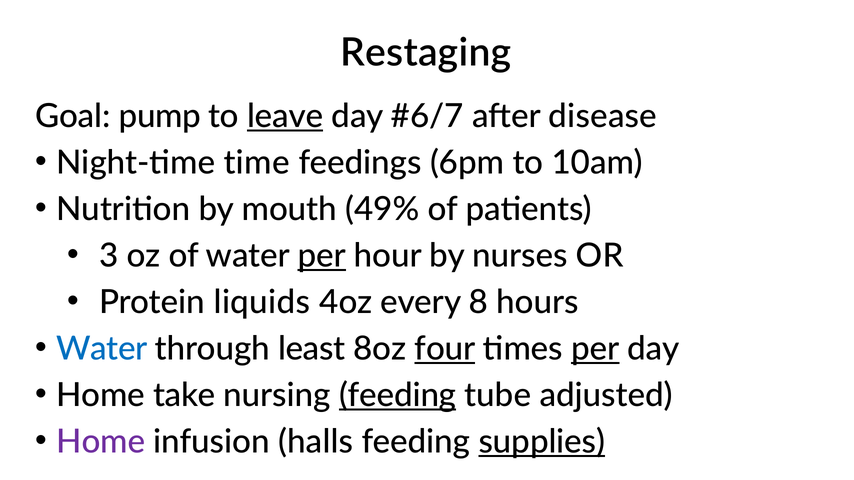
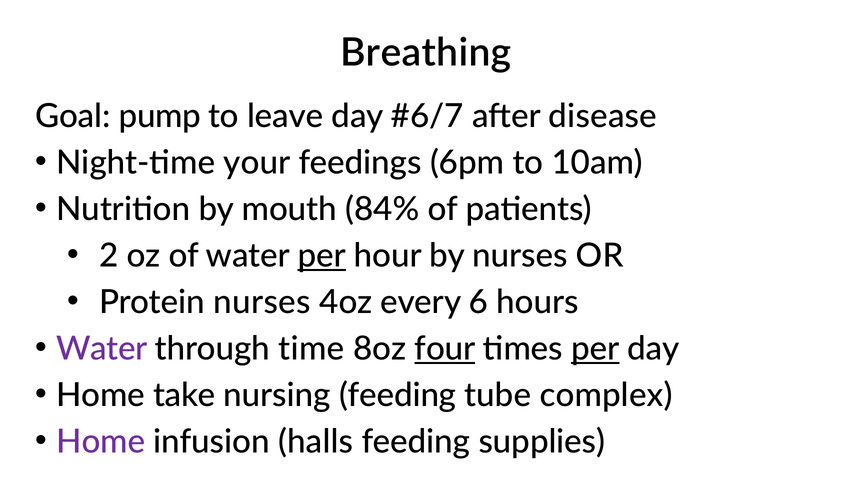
Restaging: Restaging -> Breathing (426, 53)
leave underline: present -> none (285, 116)
time: time -> your (257, 163)
49%: 49% -> 84% (382, 209)
3: 3 -> 2 (109, 256)
Protein liquids: liquids -> nurses (262, 302)
8: 8 -> 6 (478, 302)
Water colour: blue -> purple (102, 349)
least: least -> time (311, 349)
feeding underline: present -> none (398, 395)
adjusted: adjusted -> complex (606, 395)
supplies underline: present -> none (542, 442)
